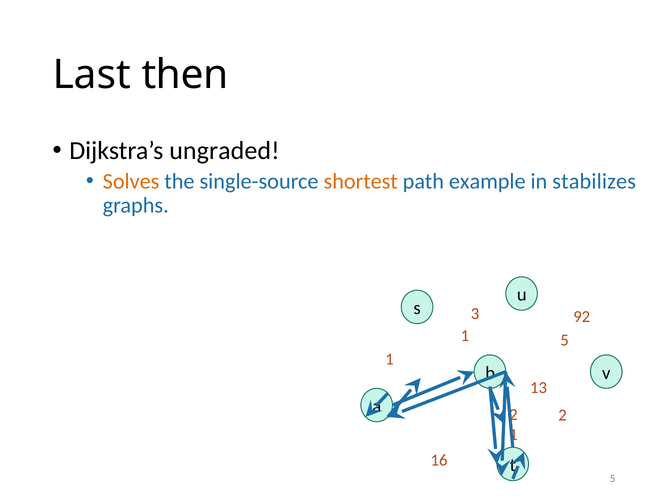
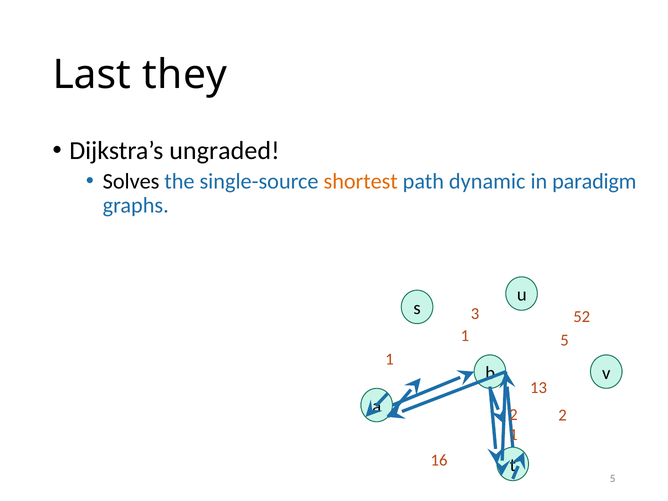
then: then -> they (185, 75)
Solves colour: orange -> black (131, 181)
example: example -> dynamic (487, 181)
stabilizes: stabilizes -> paradigm (594, 181)
92: 92 -> 52 (582, 317)
